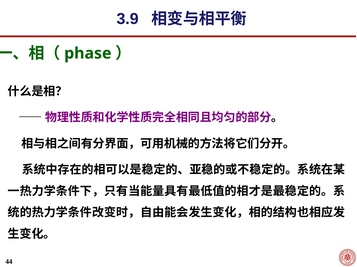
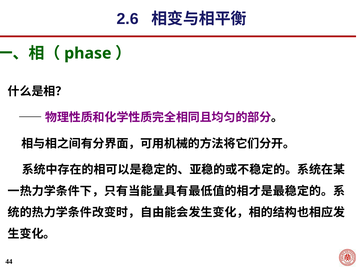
3.9: 3.9 -> 2.6 (128, 19)
